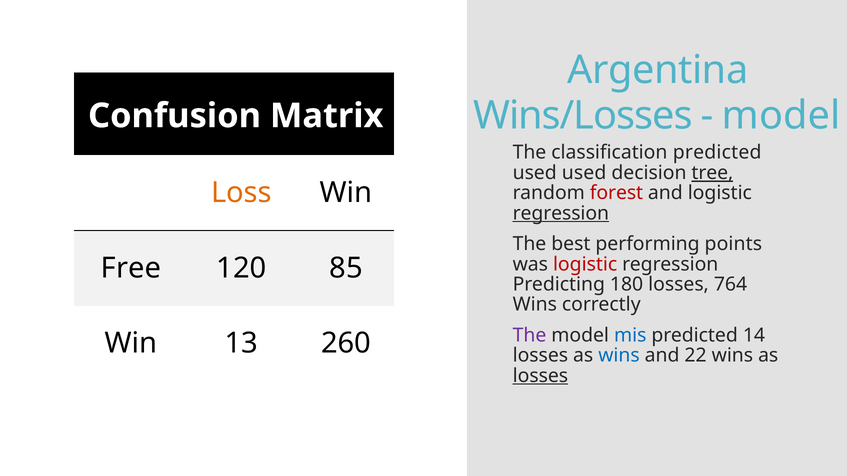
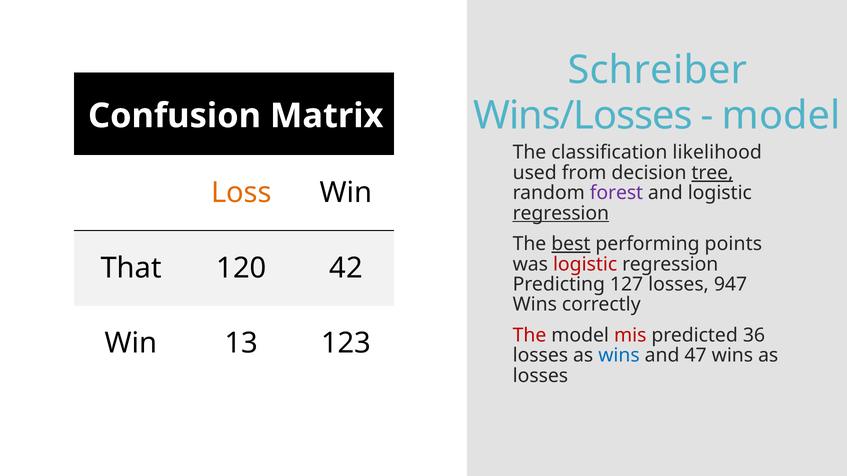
Argentina: Argentina -> Schreiber (657, 70)
classification predicted: predicted -> likelihood (717, 153)
used used: used -> from (584, 173)
forest colour: red -> purple (616, 193)
best underline: none -> present (571, 244)
Free: Free -> That (131, 268)
85: 85 -> 42 (346, 268)
180: 180 -> 127 (627, 285)
764: 764 -> 947 (730, 285)
The colour: purple -> red (530, 335)
mis colour: blue -> red (630, 335)
14: 14 -> 36 (754, 335)
260: 260 -> 123 (346, 344)
22: 22 -> 47 (696, 356)
losses underline: present -> none (540, 376)
